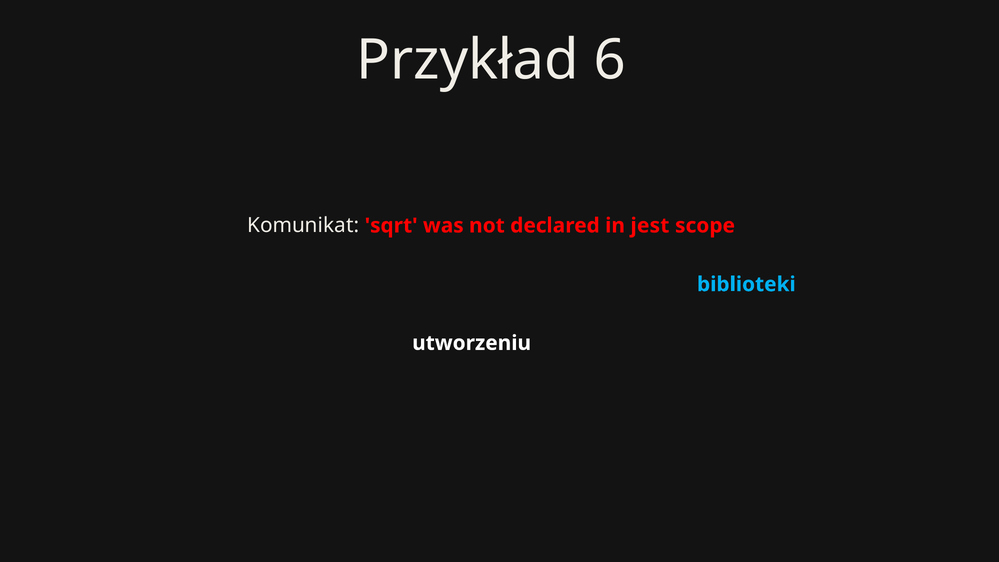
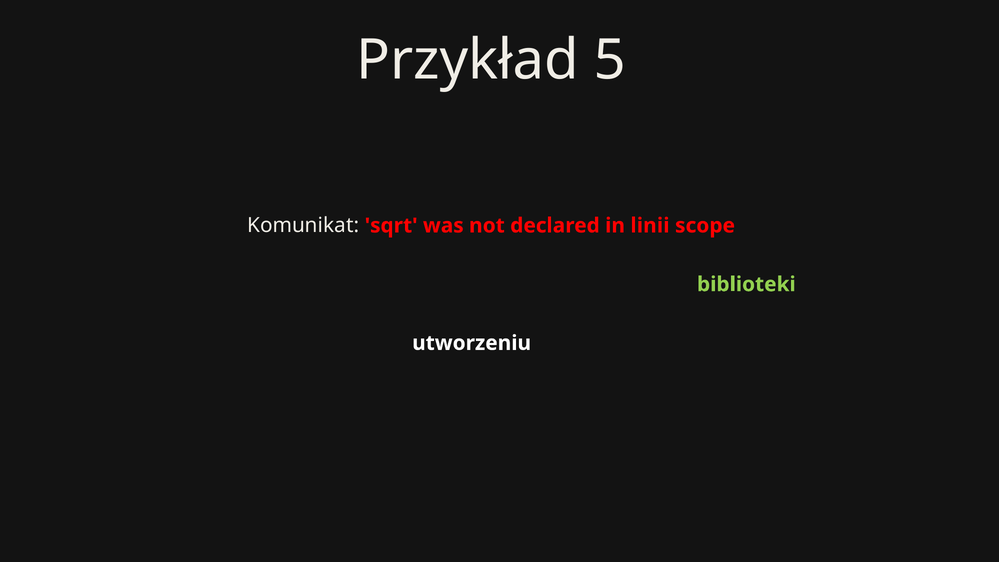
6: 6 -> 5 (610, 60)
jest: jest -> linii (650, 226)
biblioteki colour: light blue -> light green (746, 284)
